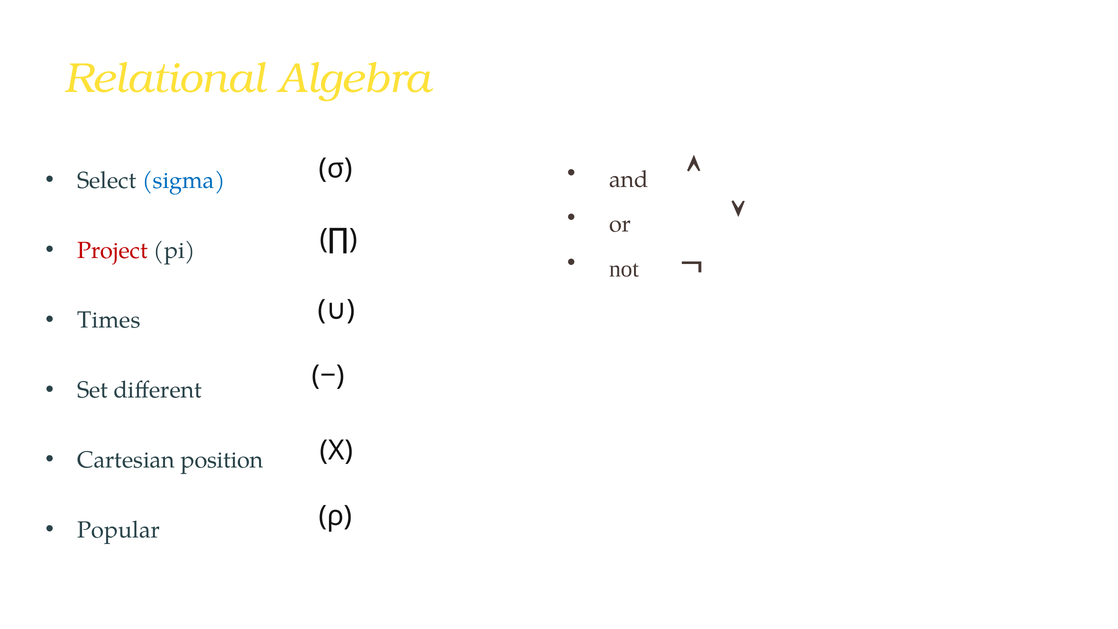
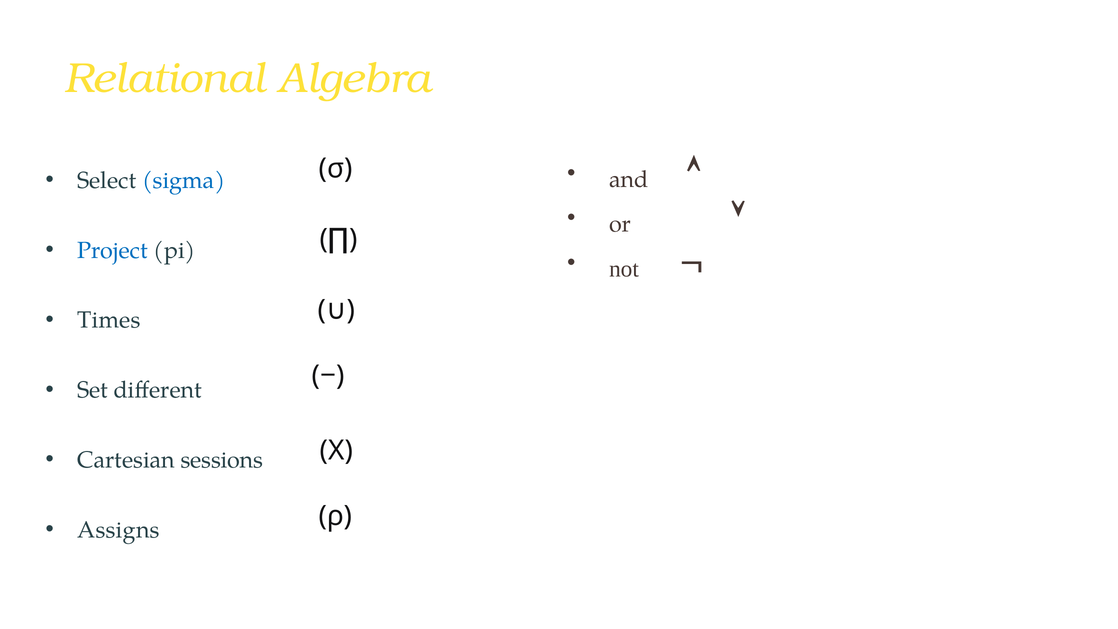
Project colour: red -> blue (112, 250)
position: position -> sessions (222, 460)
Popular: Popular -> Assigns (119, 530)
